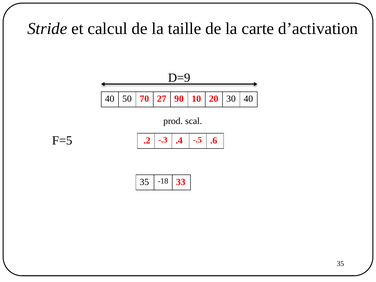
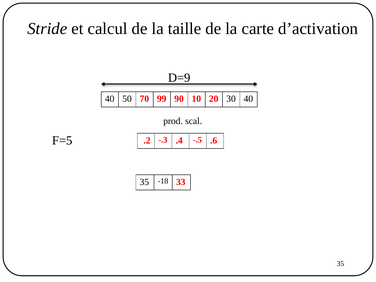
27: 27 -> 99 (162, 99)
